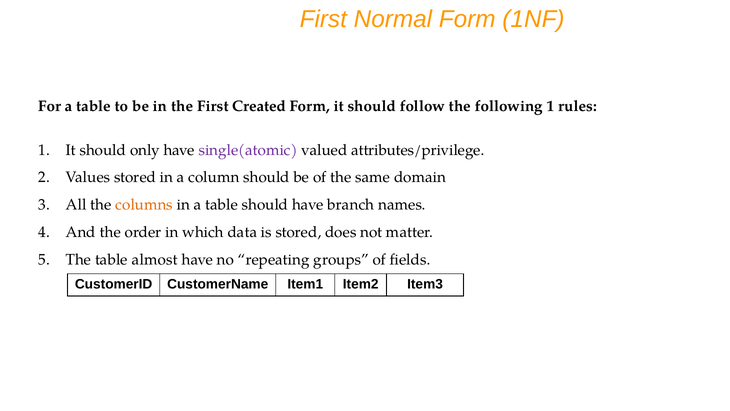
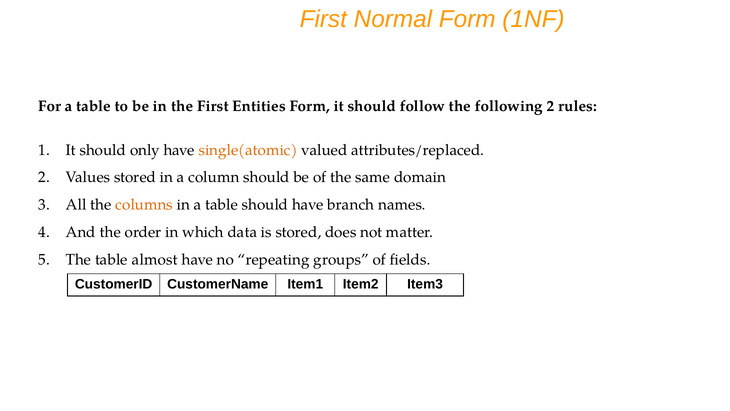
Created: Created -> Entities (259, 106)
following 1: 1 -> 2 (550, 106)
single(atomic colour: purple -> orange (248, 150)
attributes/privilege: attributes/privilege -> attributes/replaced (418, 150)
